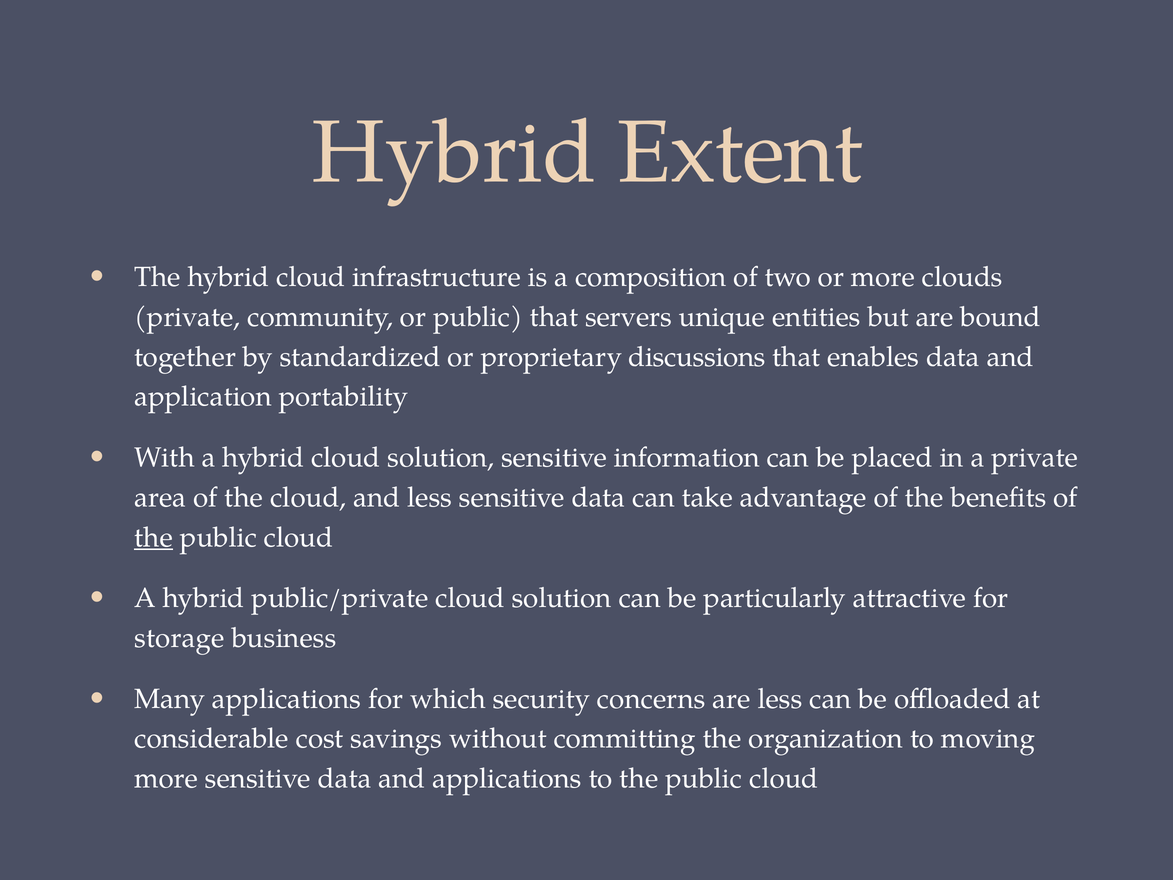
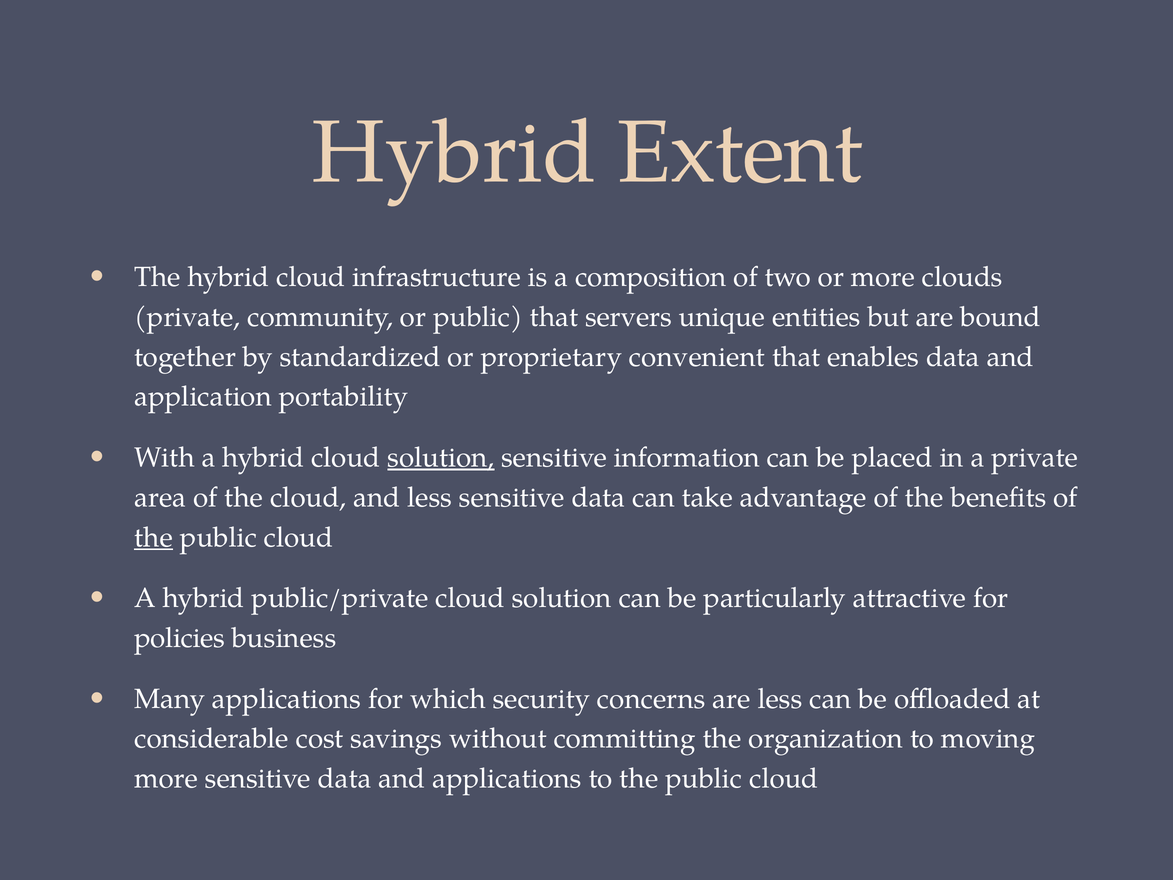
discussions: discussions -> convenient (697, 357)
solution underline: none -> present (441, 457)
storage: storage -> policies (180, 638)
